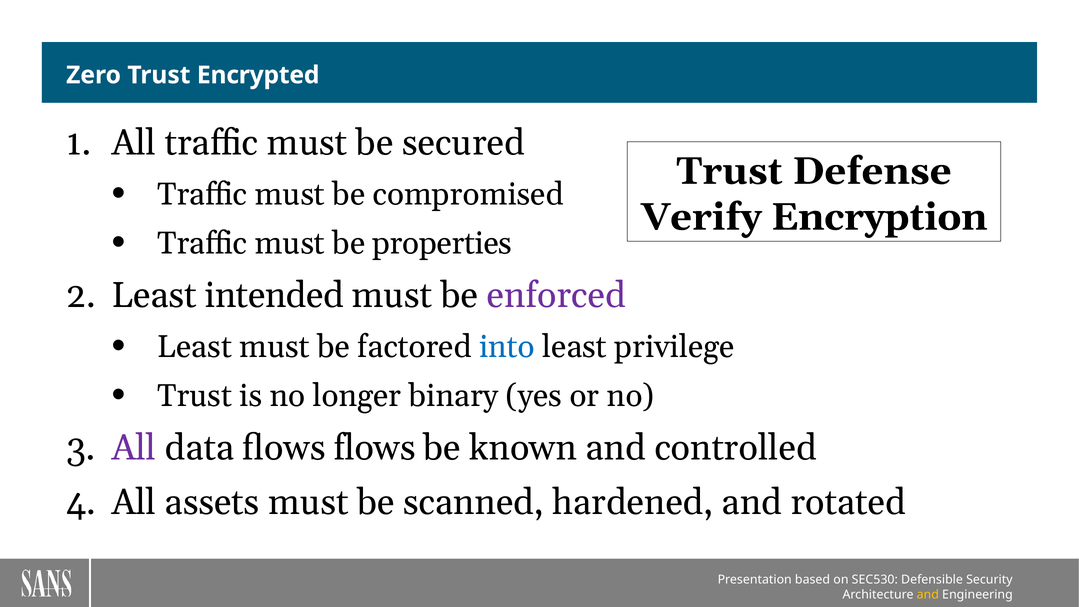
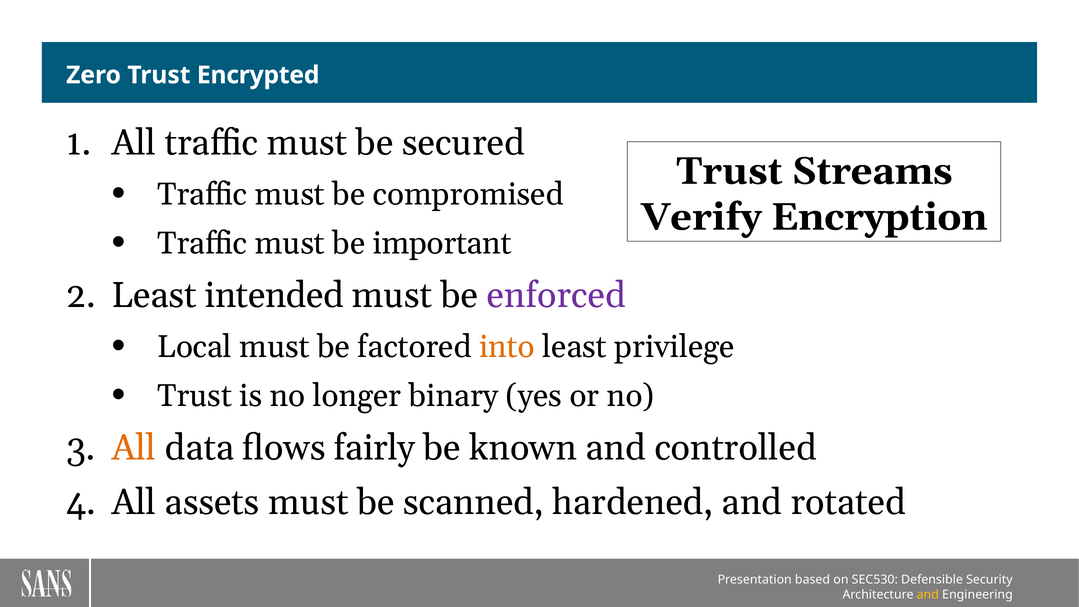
Defense: Defense -> Streams (872, 171)
properties: properties -> important (442, 243)
Least: Least -> Local (195, 347)
into colour: blue -> orange (507, 347)
All colour: purple -> orange (134, 448)
flows flows: flows -> fairly (375, 448)
